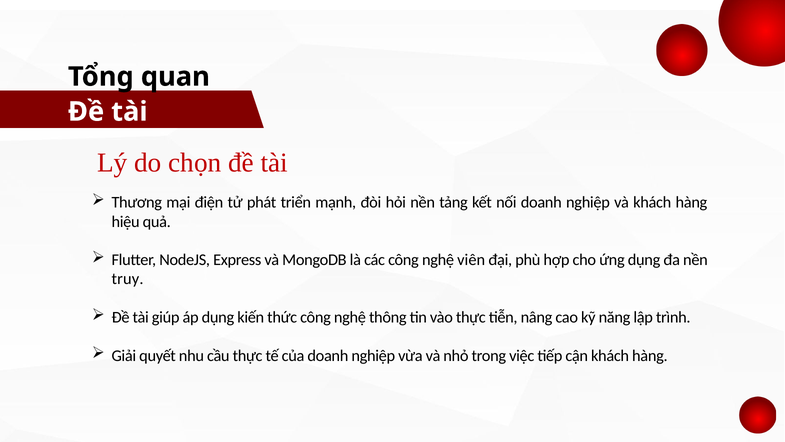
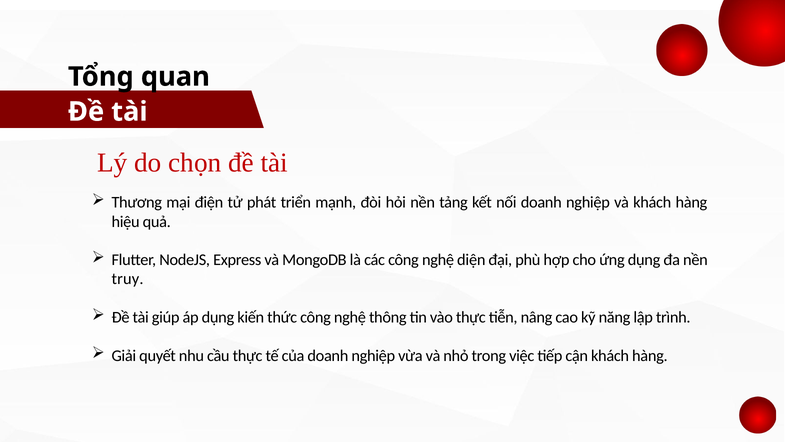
viên: viên -> diện (471, 260)
